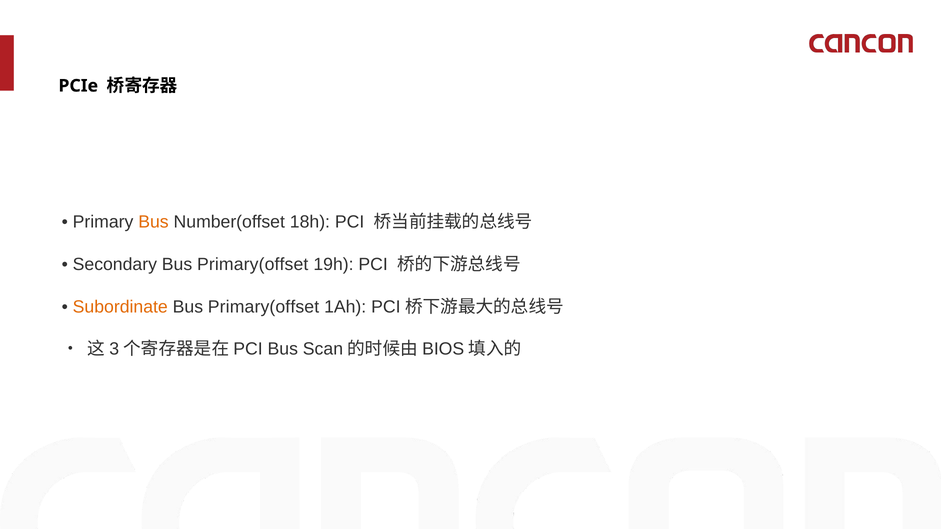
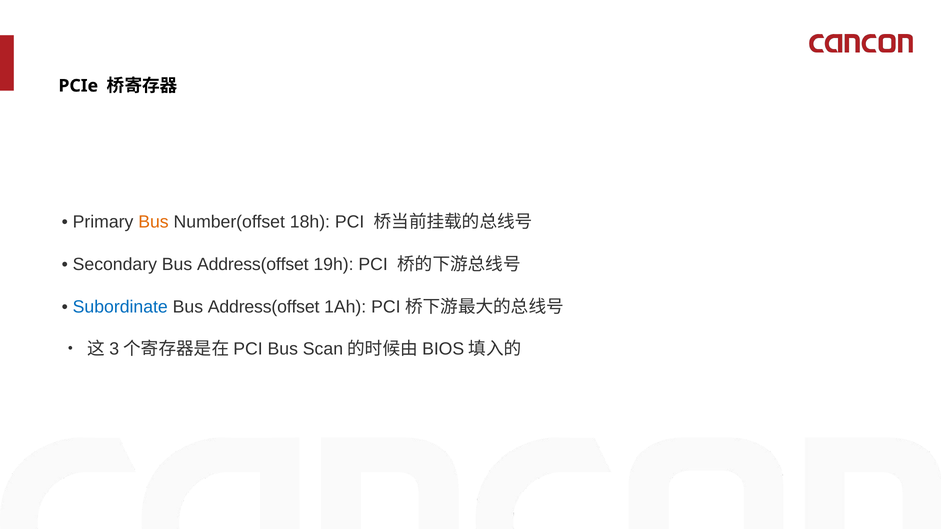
Secondary Bus Primary(offset: Primary(offset -> Address(offset (253, 265)
Subordinate colour: orange -> blue (120, 307)
Primary(offset: Primary(offset -> Address(offset (264, 307)
